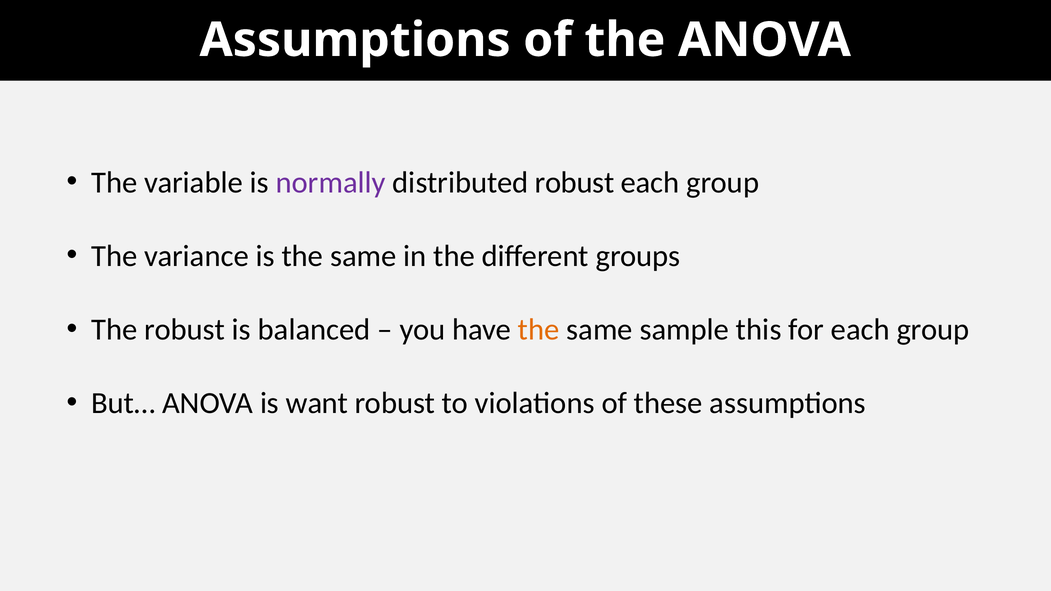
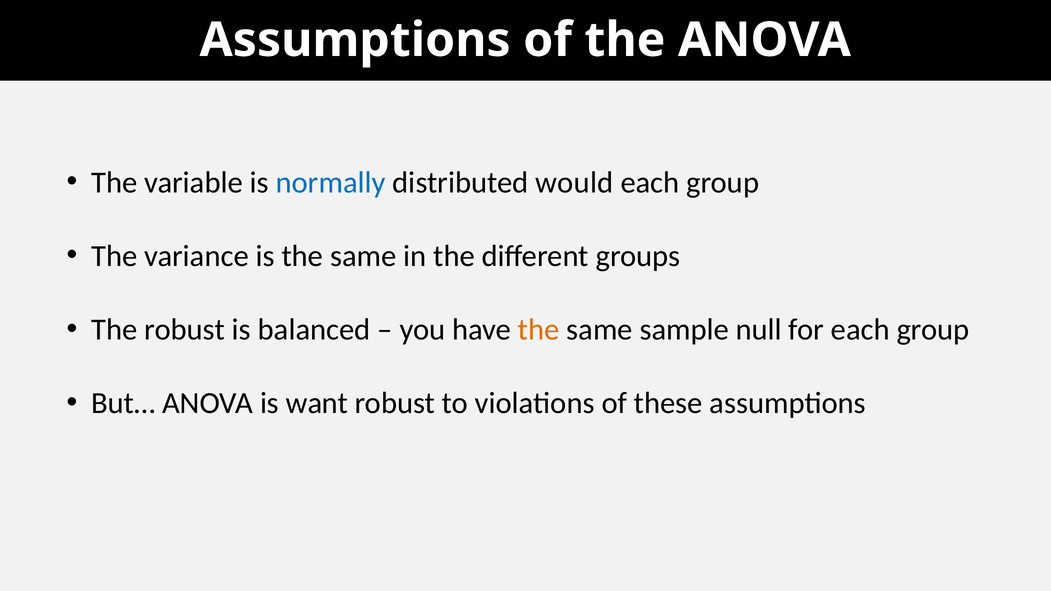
normally colour: purple -> blue (331, 182)
distributed robust: robust -> would (574, 182)
this: this -> null (759, 330)
